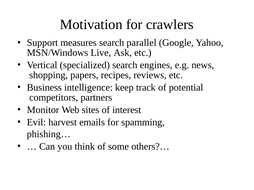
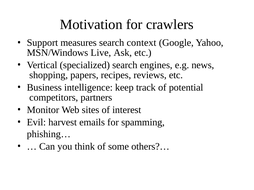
parallel: parallel -> context (141, 43)
